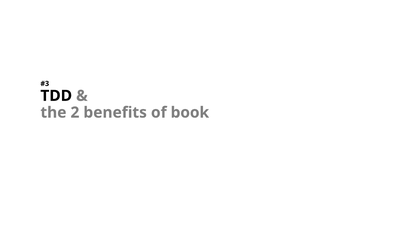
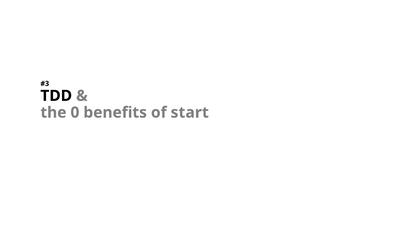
2: 2 -> 0 (75, 113)
book: book -> start (190, 113)
